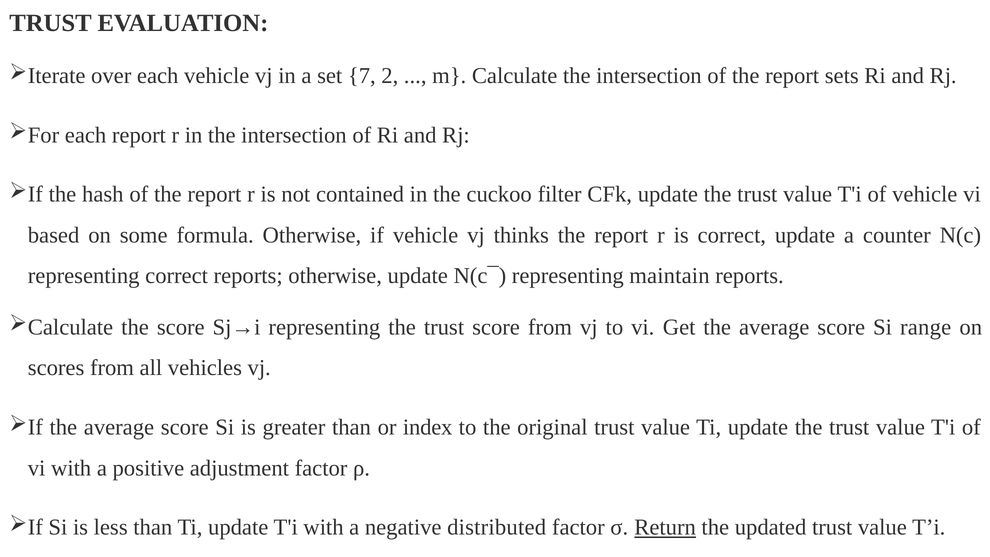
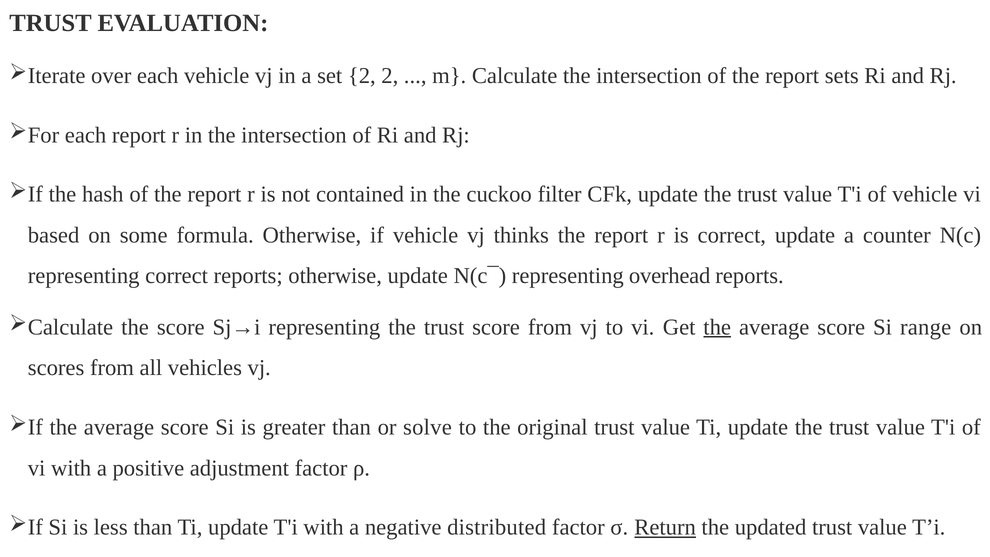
set 7: 7 -> 2 (362, 76)
maintain: maintain -> overhead (670, 276)
the underline: none -> present (717, 327)
index: index -> solve (427, 427)
